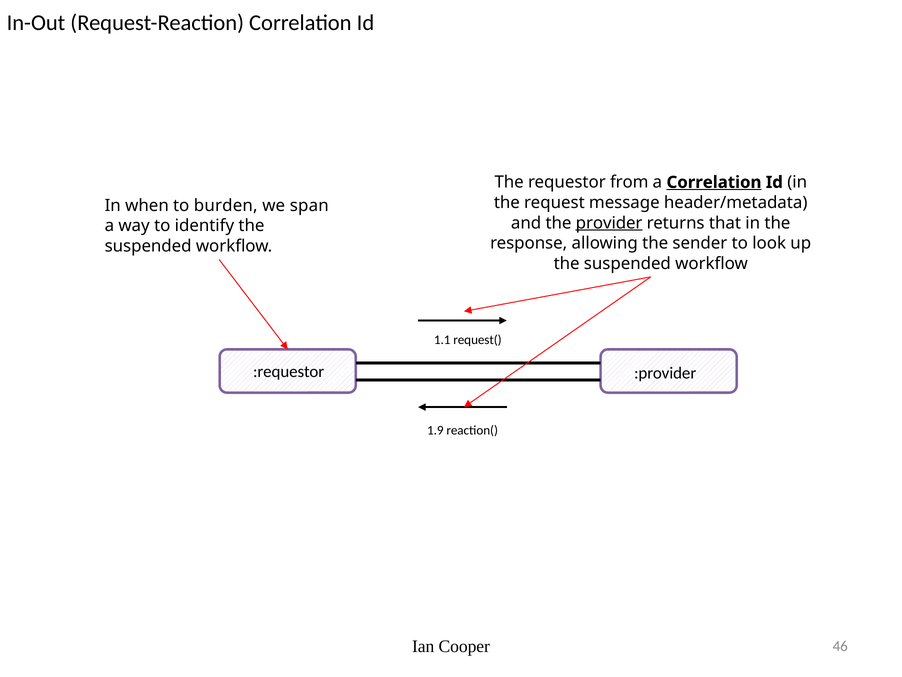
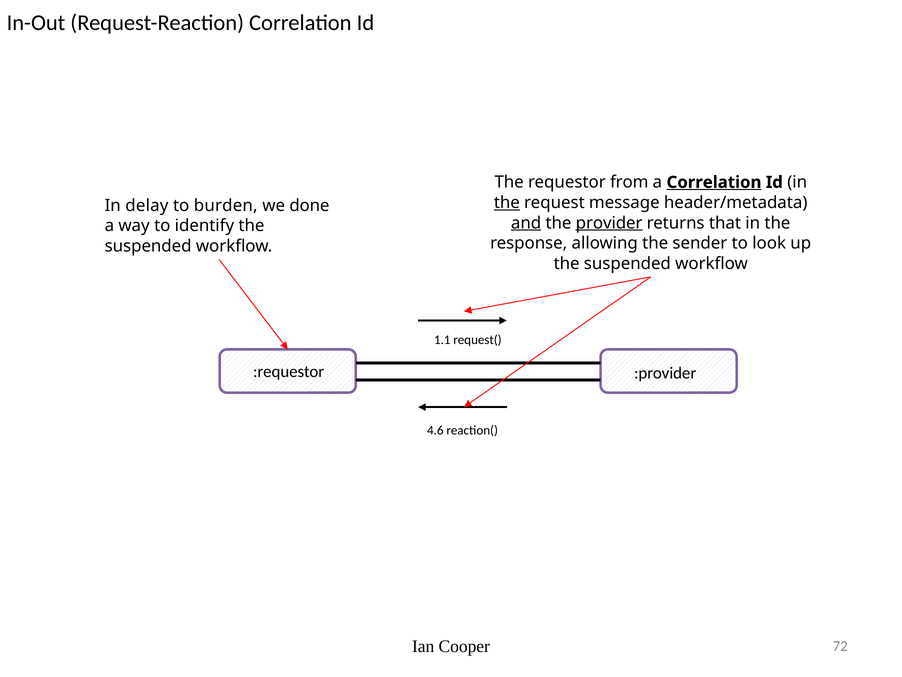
the underline: none -> present (507, 202)
when: when -> delay (147, 205)
span: span -> done (309, 205)
and underline: none -> present (526, 223)
1.9: 1.9 -> 4.6 (435, 430)
46: 46 -> 72 (840, 646)
